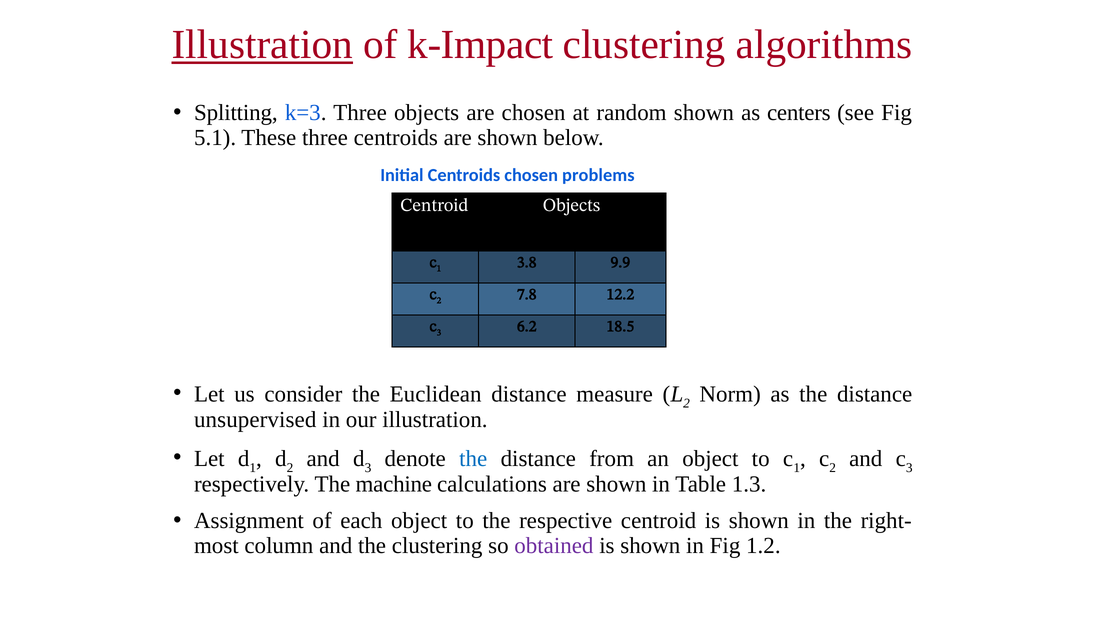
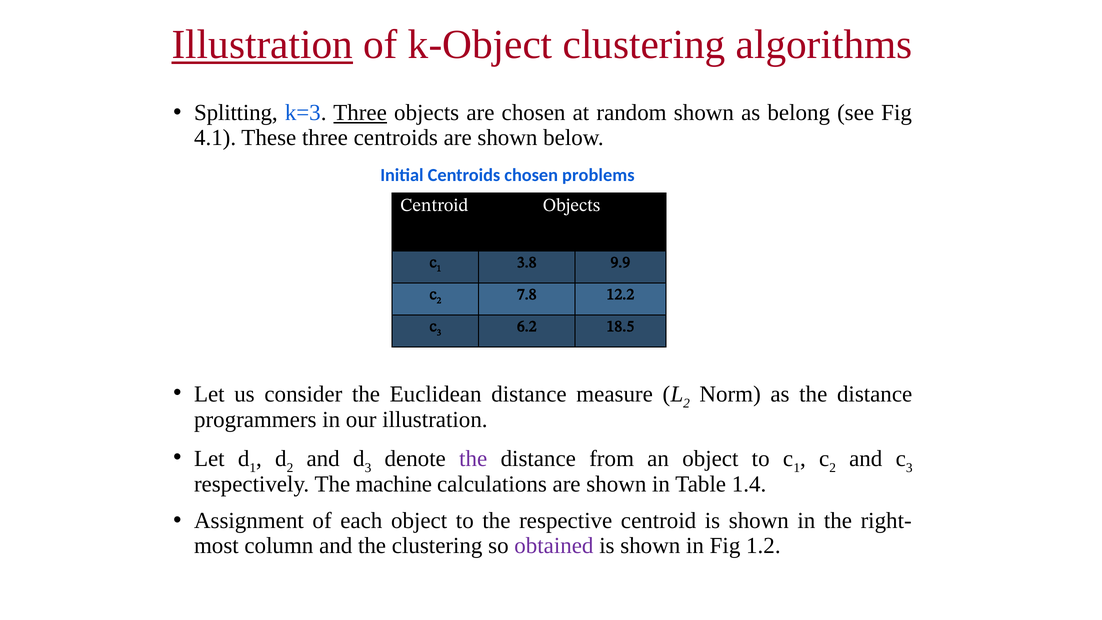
k-Impact: k-Impact -> k-Object (480, 45)
Three underline: none -> present (360, 113)
centers: centers -> belong (799, 113)
5.1: 5.1 -> 4.1 (215, 138)
unsupervised: unsupervised -> programmers (255, 420)
the colour: blue -> purple (473, 459)
1.3: 1.3 -> 1.4 (749, 484)
